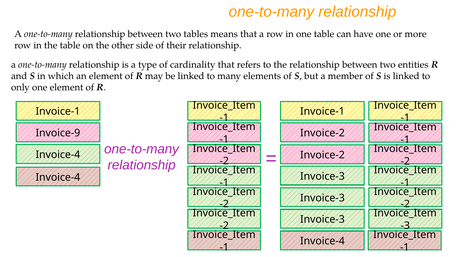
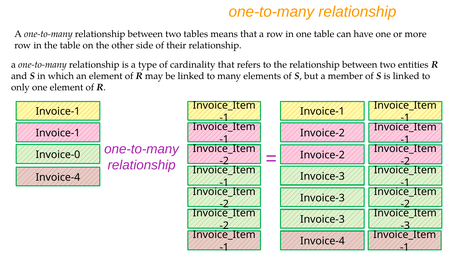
Invoice-9: Invoice-9 -> Invoice-1 (58, 133)
Invoice-4: Invoice-4 -> Invoice-0 (58, 155)
